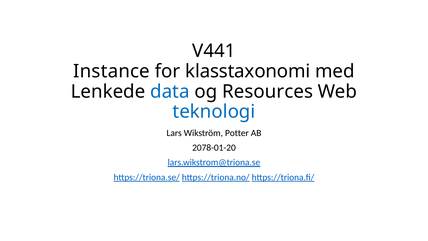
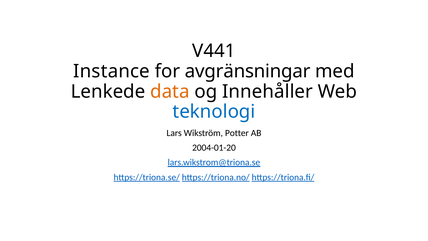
klasstaxonomi: klasstaxonomi -> avgränsningar (248, 71)
data colour: blue -> orange (170, 91)
Resources: Resources -> Innehåller (268, 91)
2078-01-20: 2078-01-20 -> 2004-01-20 (214, 148)
